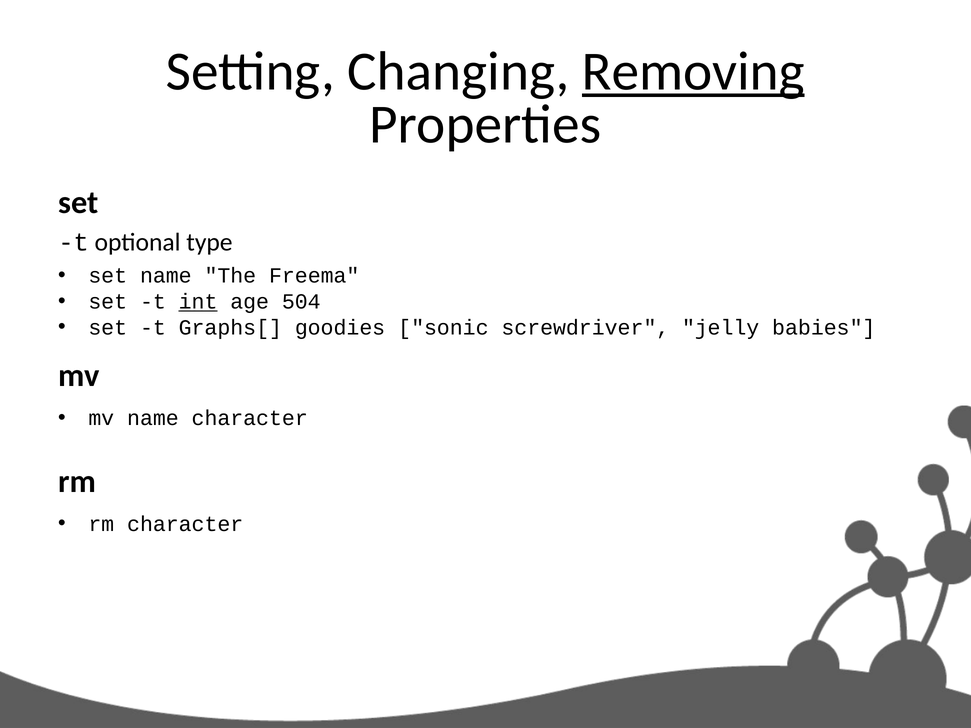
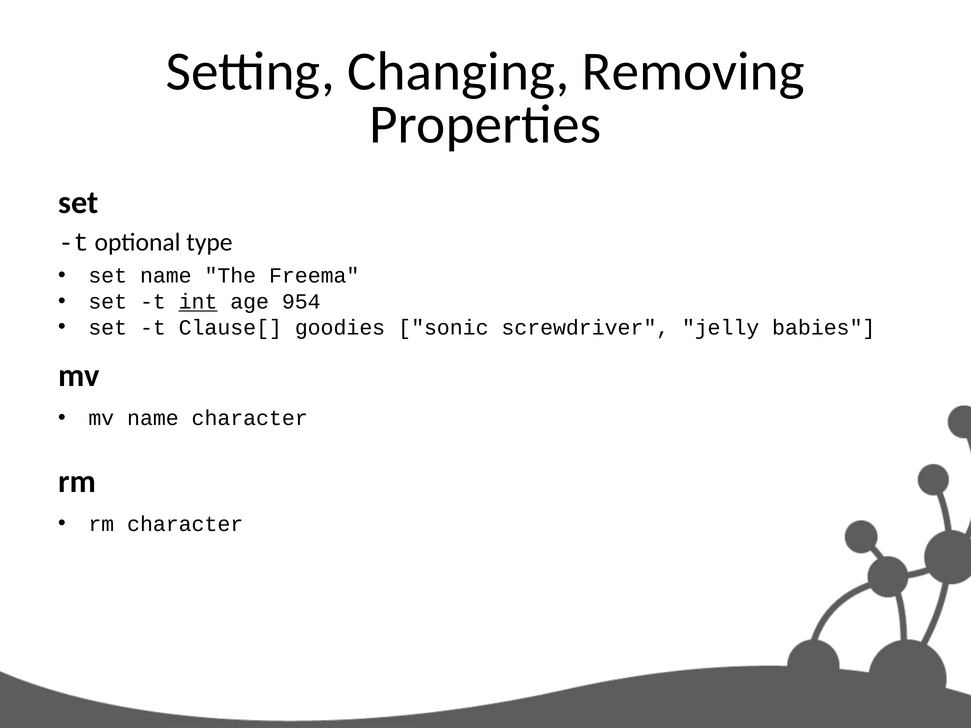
Removing underline: present -> none (693, 72)
504: 504 -> 954 (301, 302)
Graphs[: Graphs[ -> Clause[ (230, 328)
